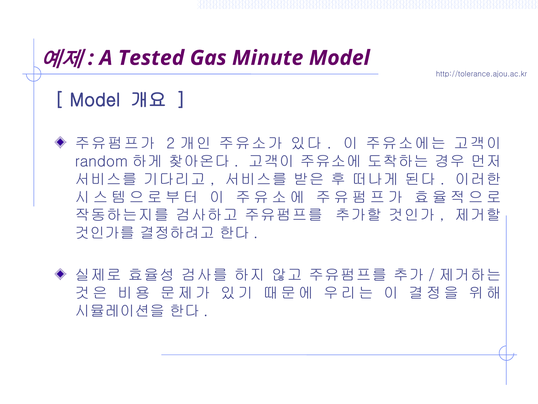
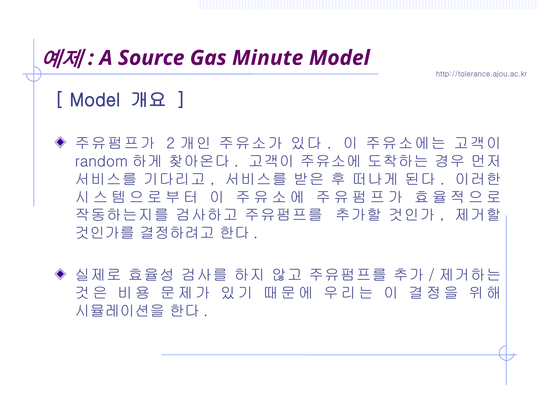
Tested: Tested -> Source (151, 58)
